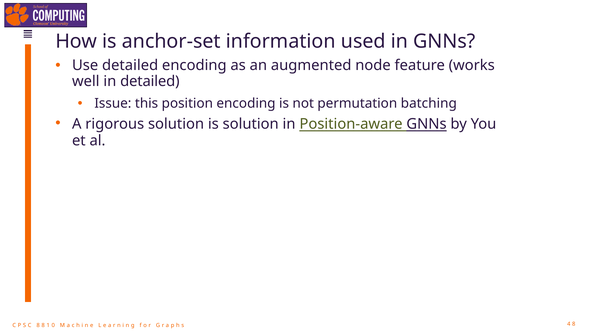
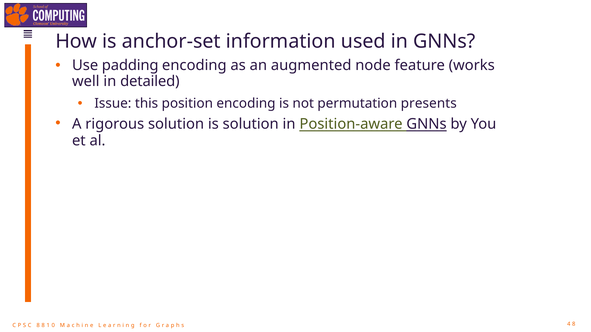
Use detailed: detailed -> padding (130, 66)
batching: batching -> presents (429, 104)
